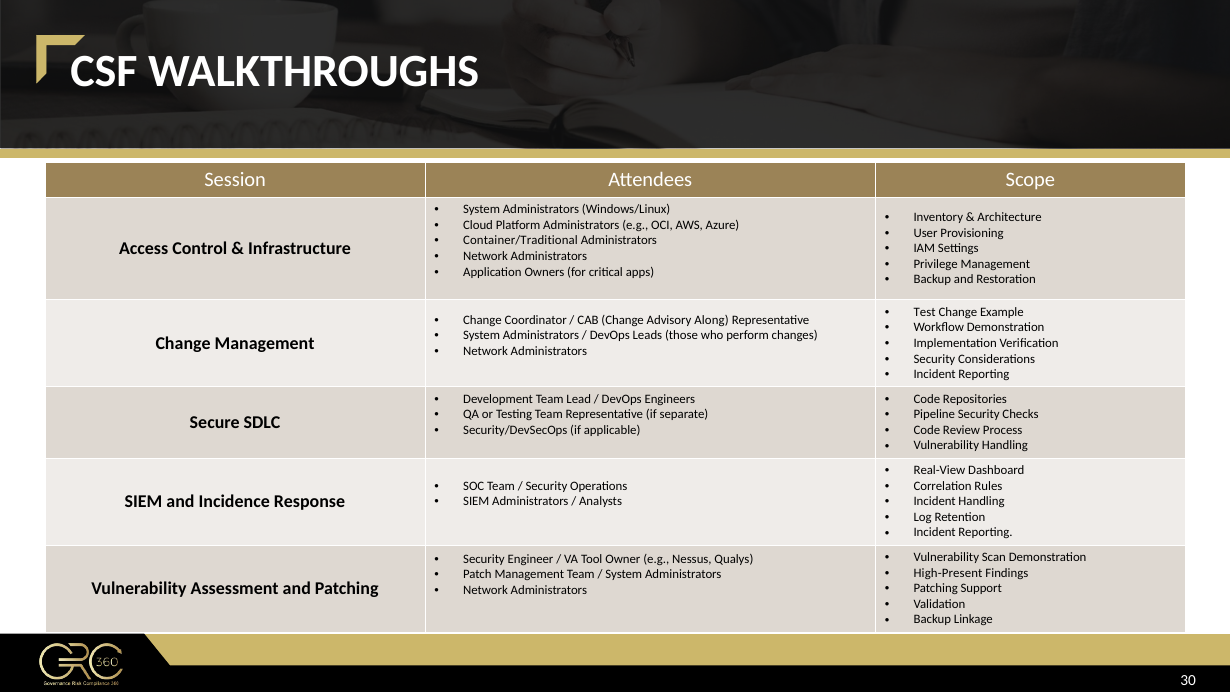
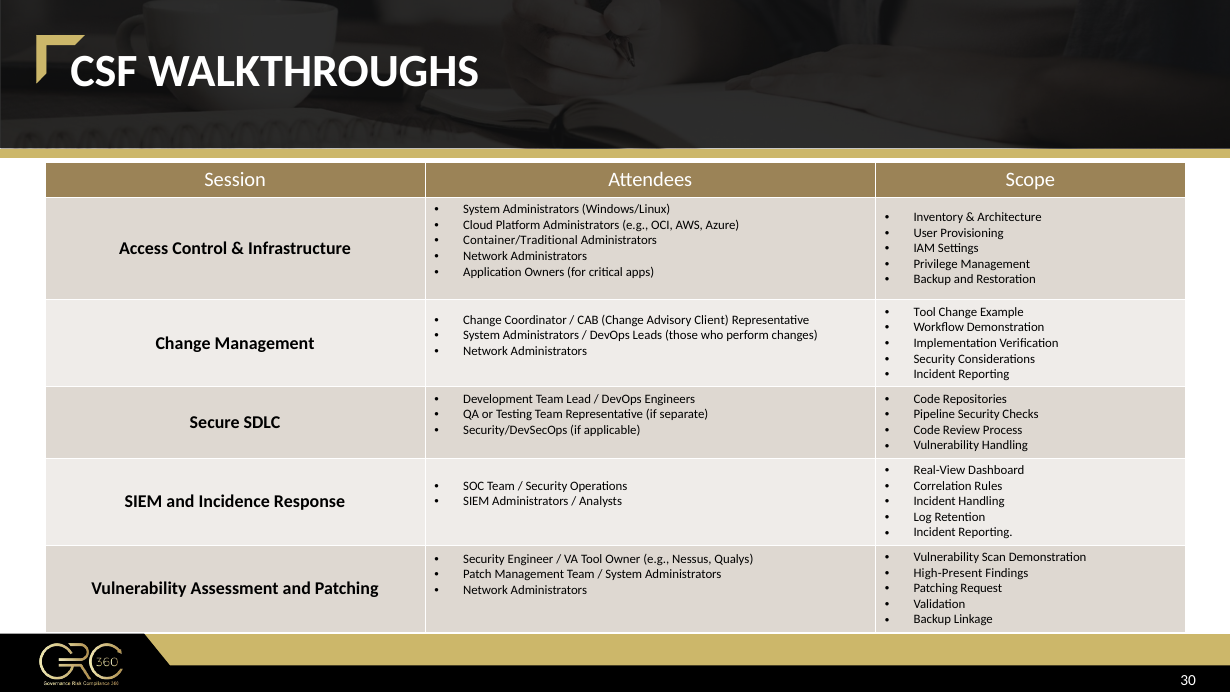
Test: Test -> Tool (925, 312)
Along: Along -> Client (712, 320)
Support: Support -> Request (981, 589)
